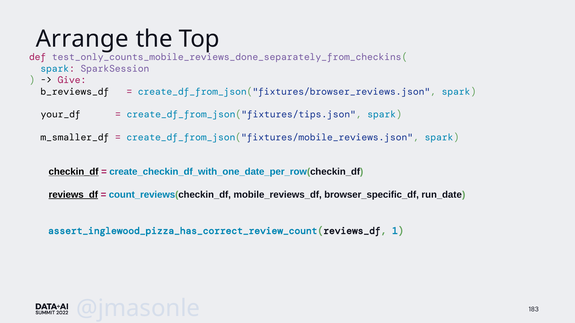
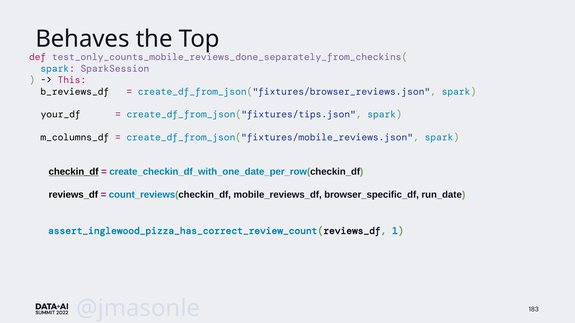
Arrange: Arrange -> Behaves (82, 39)
Give: Give -> This (72, 80)
m_smaller_df: m_smaller_df -> m_columns_df (75, 137)
reviews_df underline: present -> none (73, 195)
